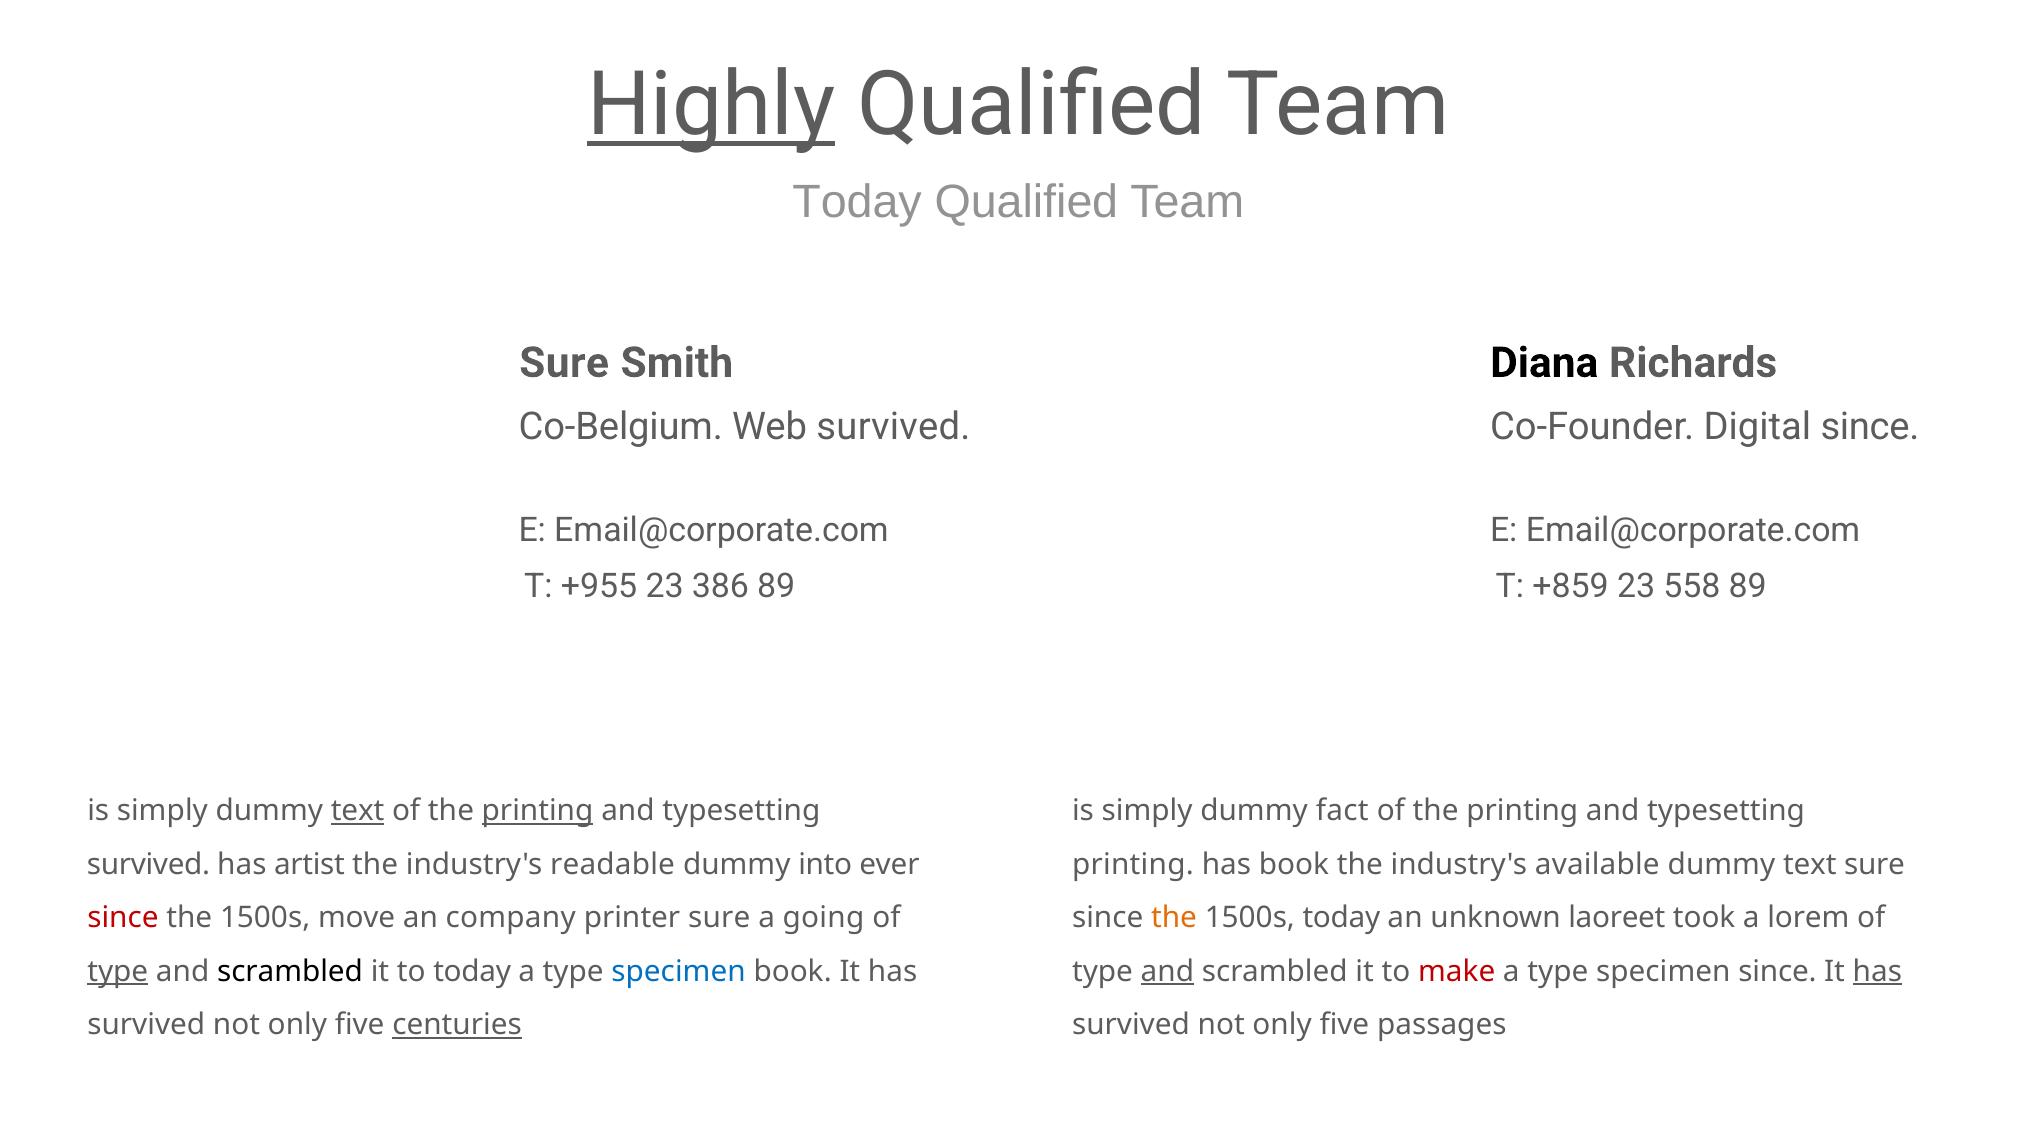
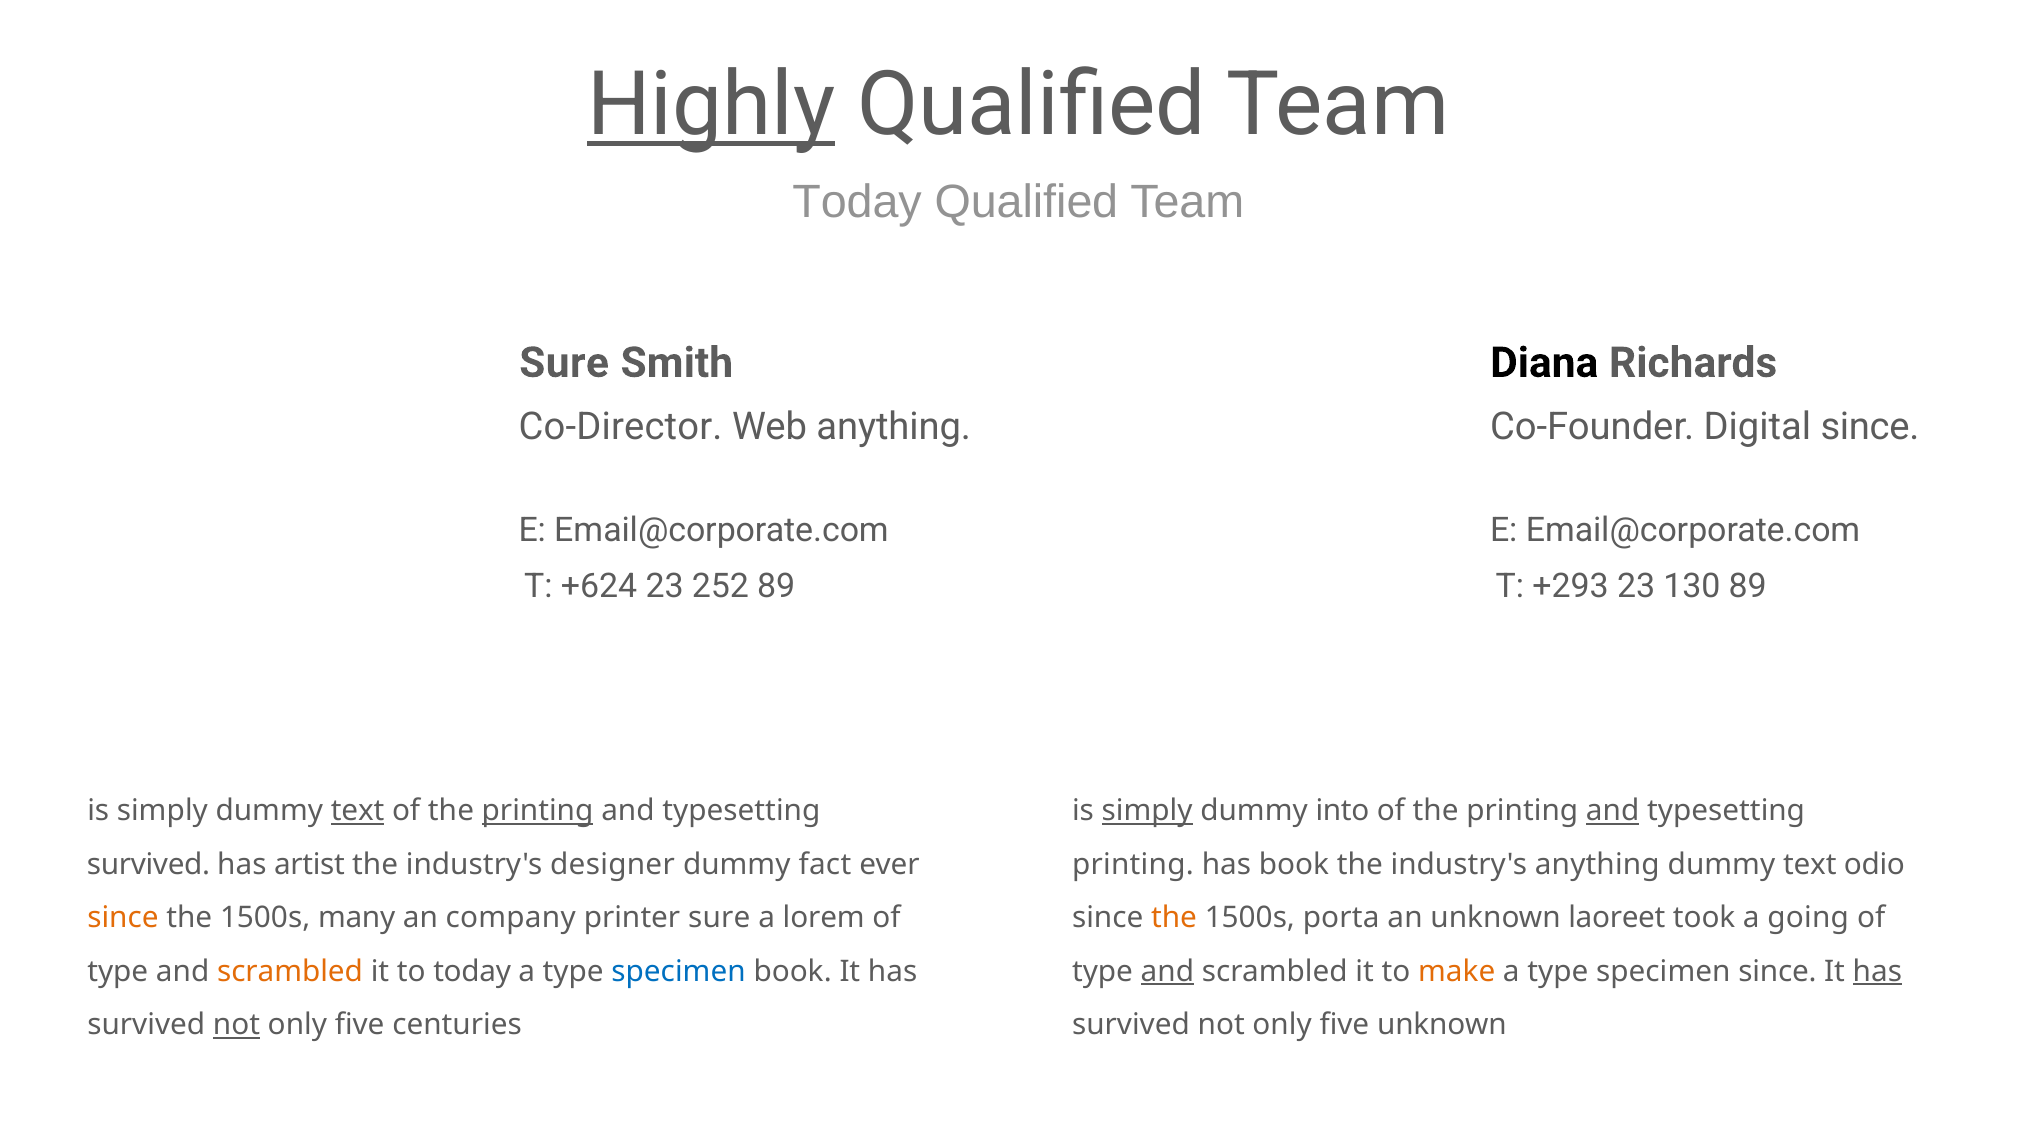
Co-Belgium: Co-Belgium -> Co-Director (621, 426)
Web survived: survived -> anything (894, 426)
+955: +955 -> +624 (599, 586)
386: 386 -> 252 (720, 586)
+859: +859 -> +293 (1571, 586)
558: 558 -> 130 (1692, 586)
simply underline: none -> present (1147, 811)
fact: fact -> into (1342, 811)
and underline: none -> present (1613, 811)
readable: readable -> designer (612, 864)
into: into -> fact (825, 864)
industry's available: available -> anything (1597, 864)
text sure: sure -> odio (1874, 864)
since colour: red -> orange (123, 918)
move: move -> many (357, 918)
going: going -> lorem (824, 918)
1500s today: today -> porta (1341, 918)
lorem: lorem -> going (1808, 918)
type underline: present -> none (118, 971)
scrambled colour: black -> orange (290, 971)
make colour: red -> orange (1457, 971)
not underline: none -> present (237, 1025)
centuries underline: present -> none (457, 1025)
five passages: passages -> unknown (1442, 1025)
